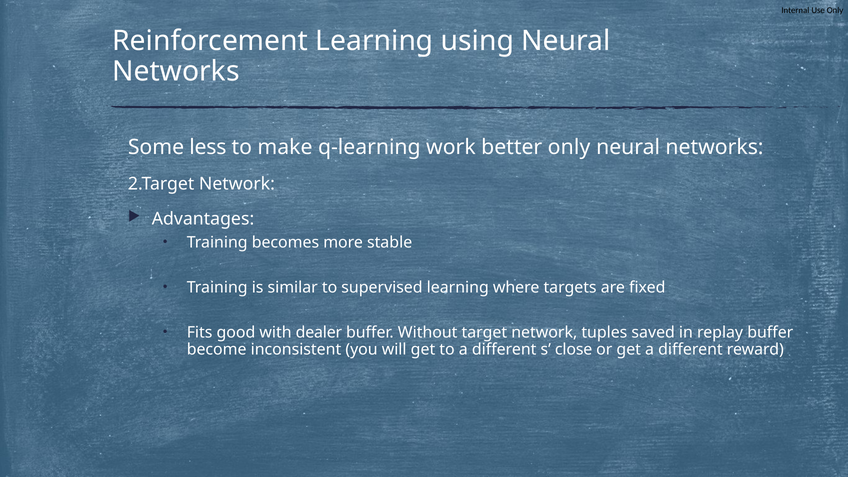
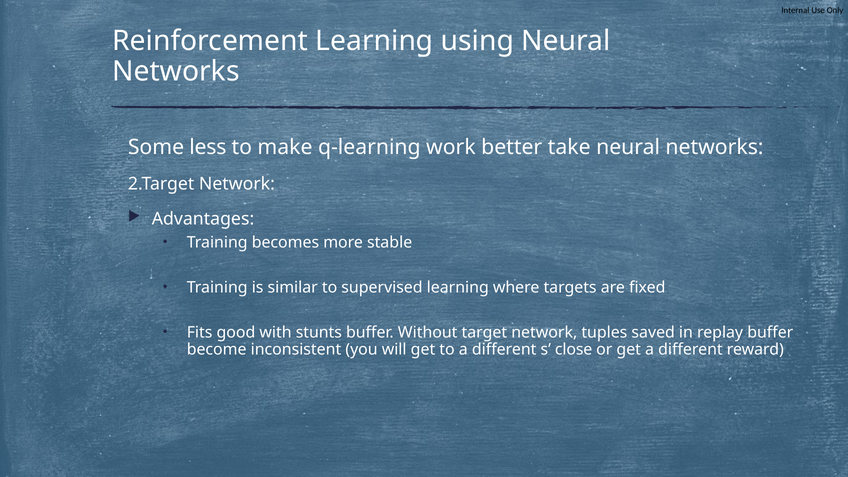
better only: only -> take (569, 147)
dealer: dealer -> stunts (319, 332)
